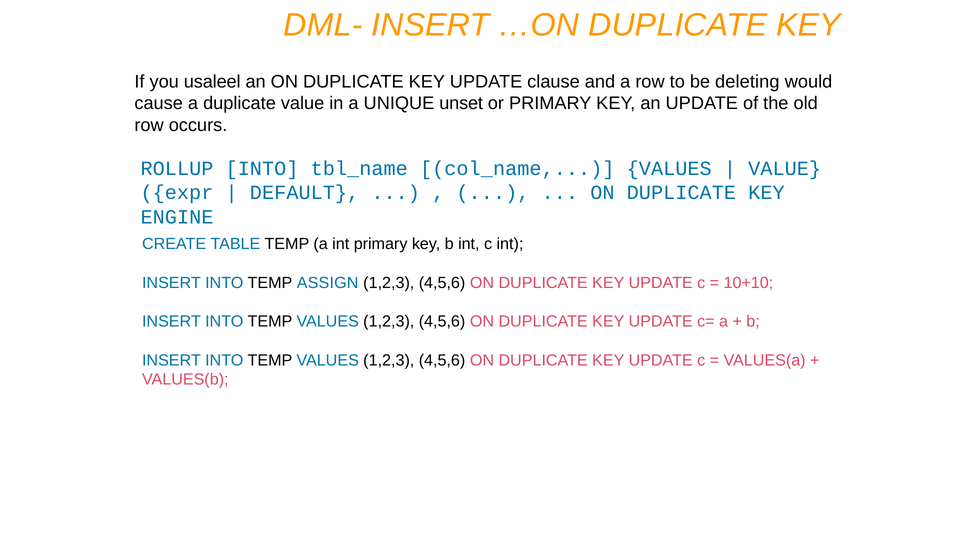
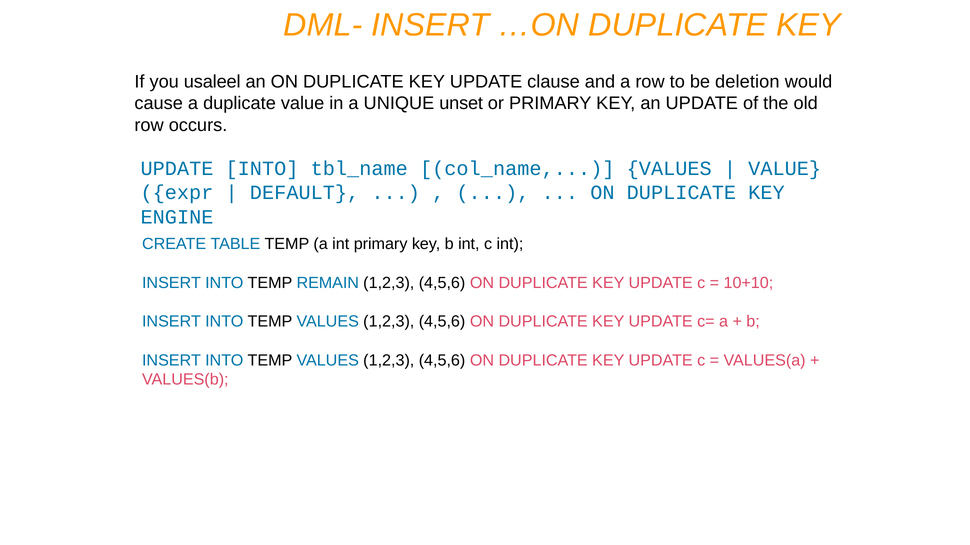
deleting: deleting -> deletion (747, 82)
ROLLUP: ROLLUP -> UPDATE (177, 169)
ASSIGN: ASSIGN -> REMAIN (328, 283)
